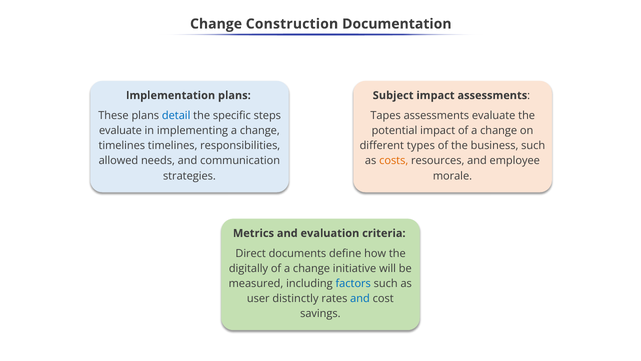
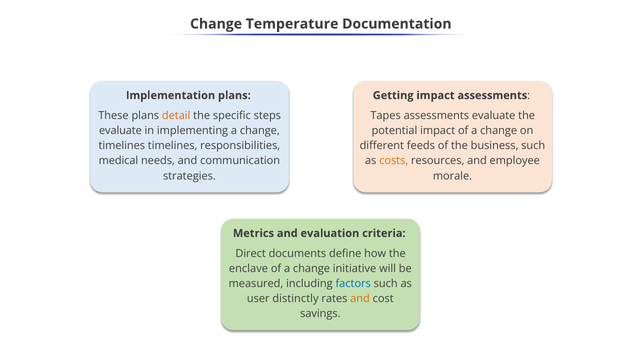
Construction: Construction -> Temperature (292, 24)
Subject: Subject -> Getting (393, 95)
detail colour: blue -> orange (176, 115)
types: types -> feeds (421, 146)
allowed: allowed -> medical (118, 161)
digitally: digitally -> enclave (248, 268)
and colour: blue -> orange (360, 298)
